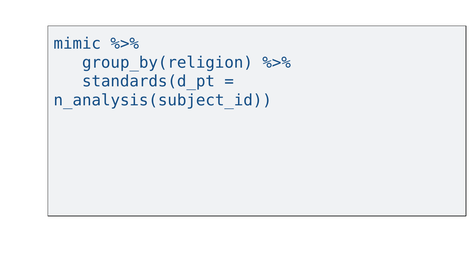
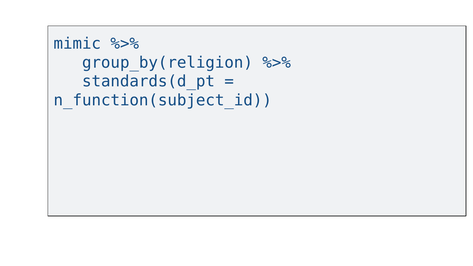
n_analysis(subject_id: n_analysis(subject_id -> n_function(subject_id (163, 100)
